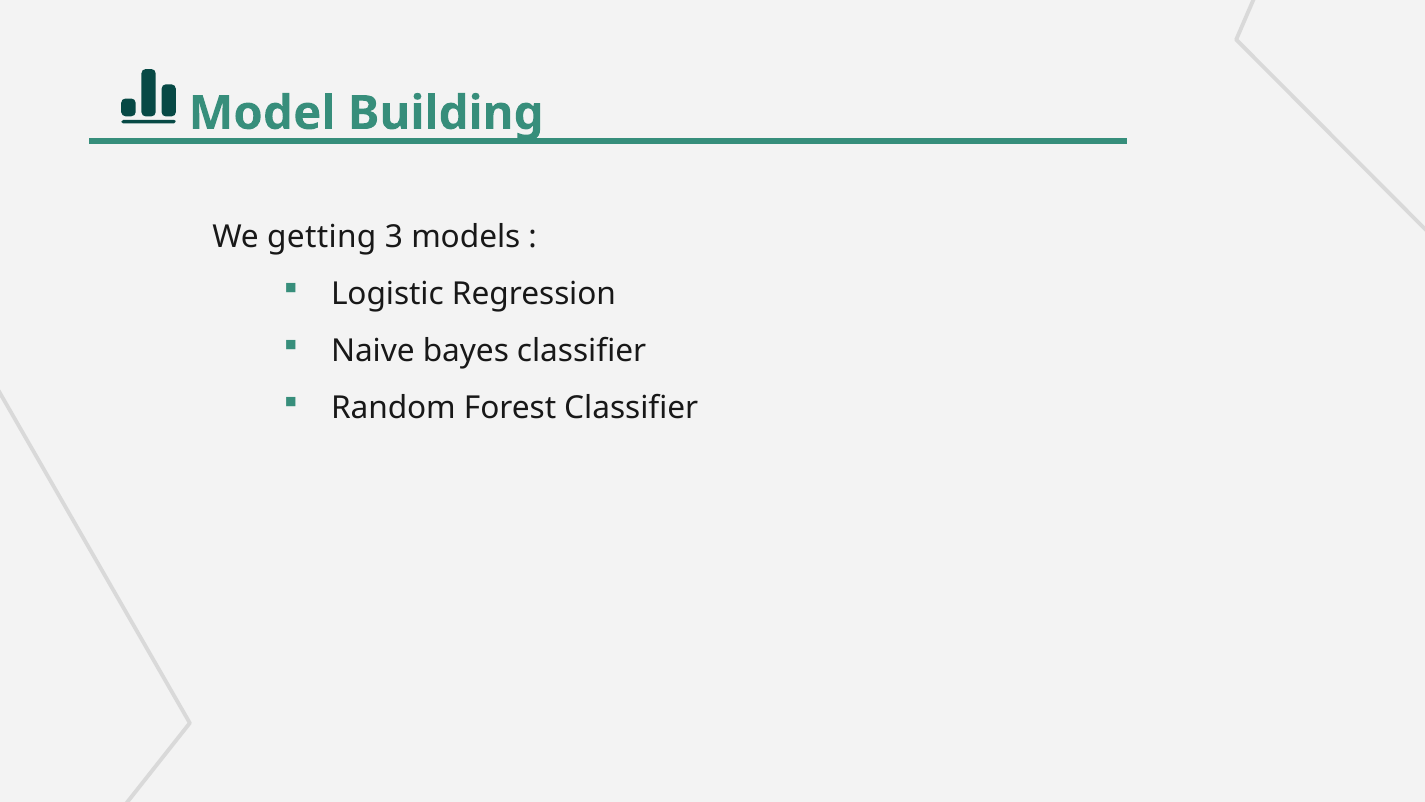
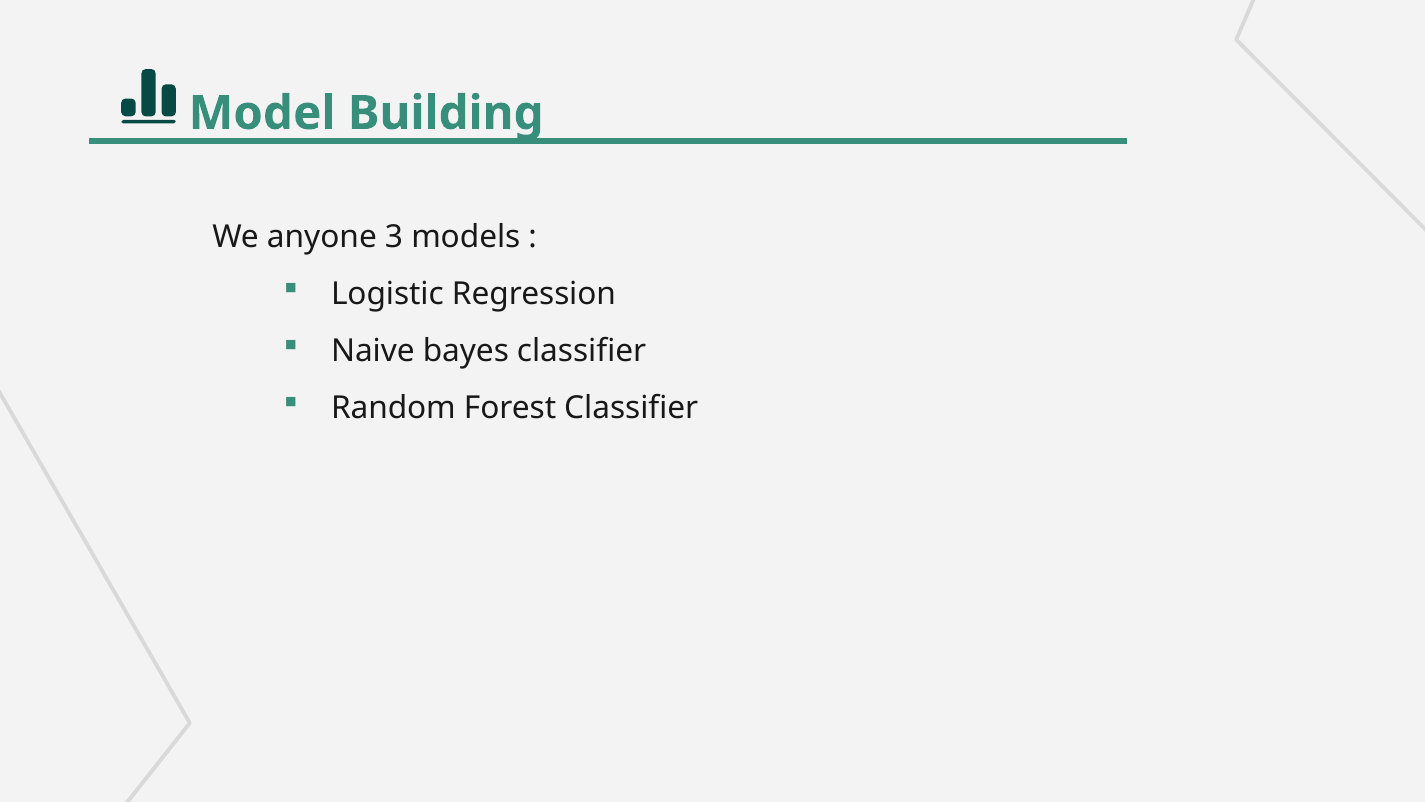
getting: getting -> anyone (322, 237)
